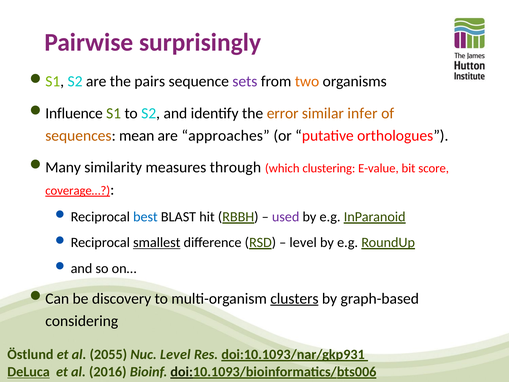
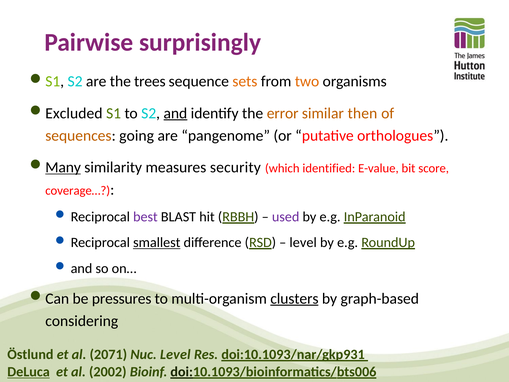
pairs: pairs -> trees (150, 81)
sets colour: purple -> orange (245, 81)
Influence: Influence -> Excluded (74, 113)
and underline: none -> present (175, 113)
infer: infer -> then (362, 113)
mean: mean -> going (137, 136)
approaches: approaches -> pangenome (226, 136)
Many underline: none -> present (63, 167)
through: through -> security (235, 167)
clustering: clustering -> identified (329, 168)
coverage… underline: present -> none (78, 191)
best colour: blue -> purple (145, 217)
discovery: discovery -> pressures (122, 298)
2055: 2055 -> 2071 (108, 354)
2016: 2016 -> 2002 (108, 372)
